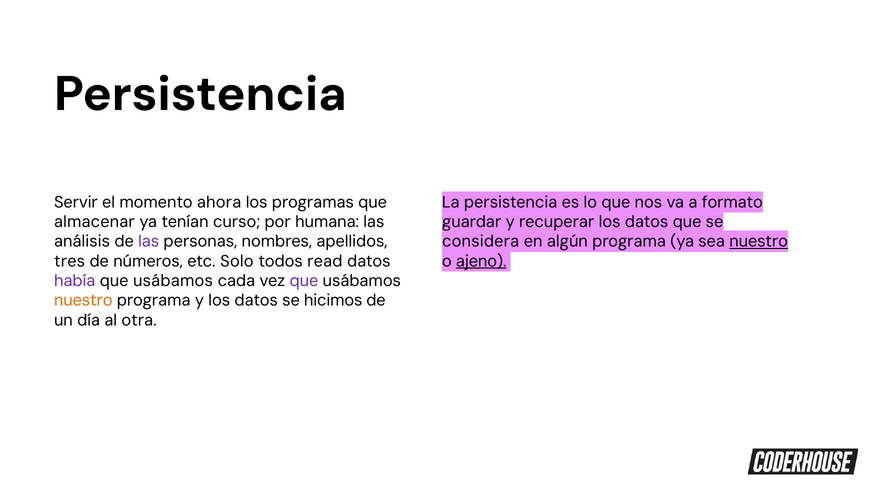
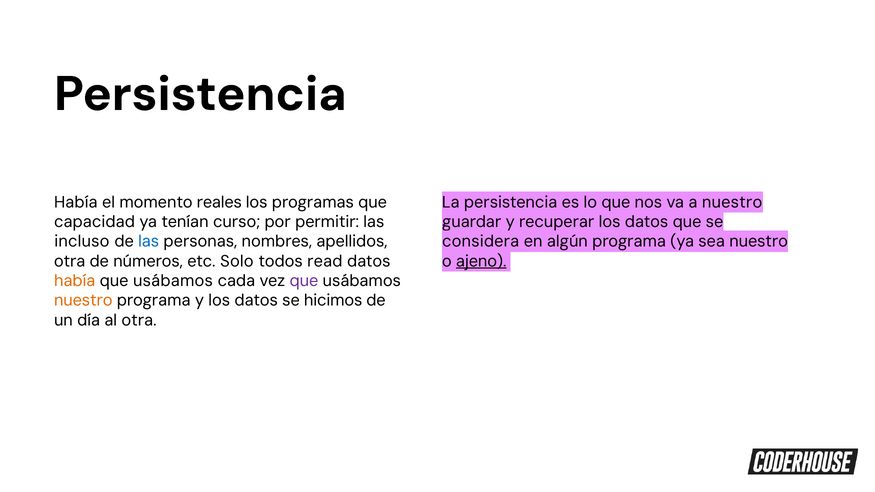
Servir: Servir -> Había (76, 202)
ahora: ahora -> reales (219, 202)
formato: formato -> nuestro (732, 202)
almacenar: almacenar -> capacidad (94, 222)
humana: humana -> permitir (327, 222)
análisis: análisis -> incluso (82, 242)
las colour: purple -> blue (149, 242)
nuestro underline: present -> none (759, 242)
tres: tres -> otra (70, 261)
había colour: purple -> orange (75, 281)
